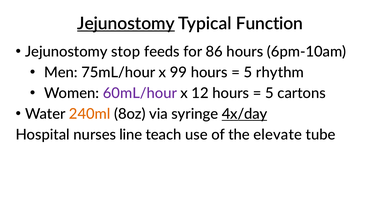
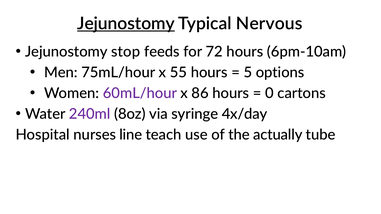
Function: Function -> Nervous (269, 24)
86: 86 -> 72 (214, 52)
99: 99 -> 55 (178, 73)
rhythm: rhythm -> options (280, 73)
12: 12 -> 86 (200, 93)
5: 5 -> 0 (269, 93)
240ml colour: orange -> purple (90, 114)
4x/day underline: present -> none (245, 114)
elevate: elevate -> actually (278, 135)
